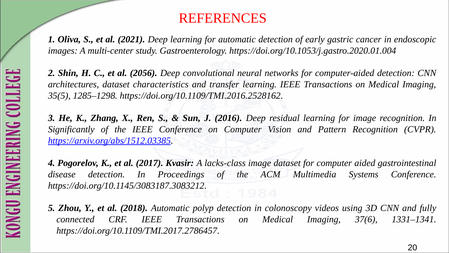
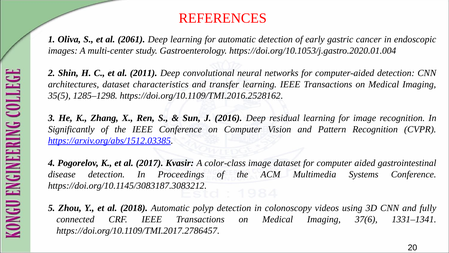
2021: 2021 -> 2061 (131, 39)
2056: 2056 -> 2011 (144, 73)
lacks-class: lacks-class -> color-class (225, 163)
